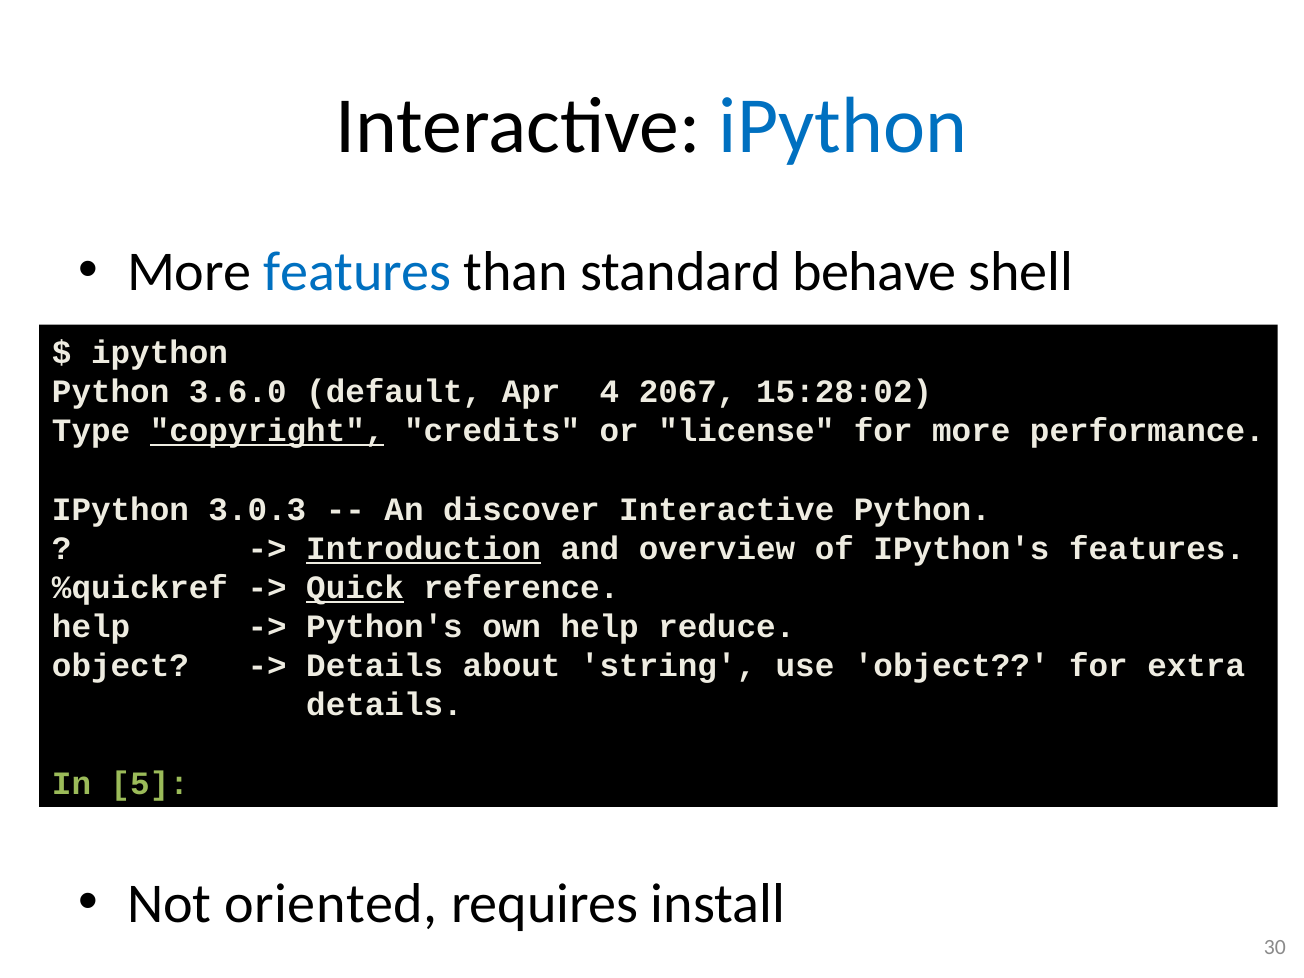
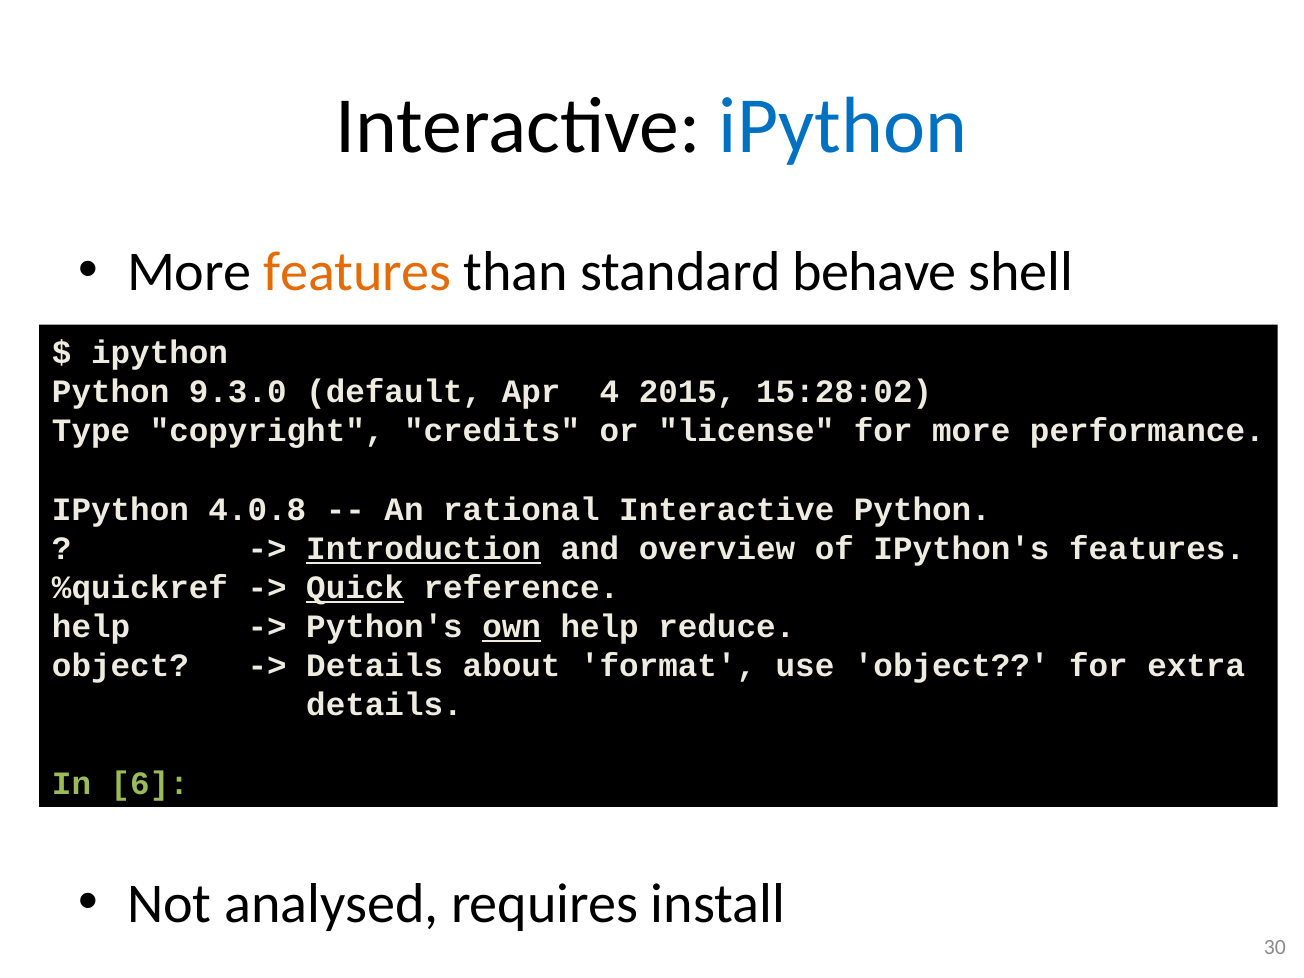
features colour: blue -> orange (358, 272)
3.6.0: 3.6.0 -> 9.3.0 (238, 392)
2067: 2067 -> 2015 (688, 392)
copyright underline: present -> none (267, 431)
3.0.3: 3.0.3 -> 4.0.8 (257, 509)
discover: discover -> rational (521, 509)
own underline: none -> present (512, 627)
string: string -> format (668, 666)
5: 5 -> 6 (150, 783)
oriented: oriented -> analysed (331, 904)
